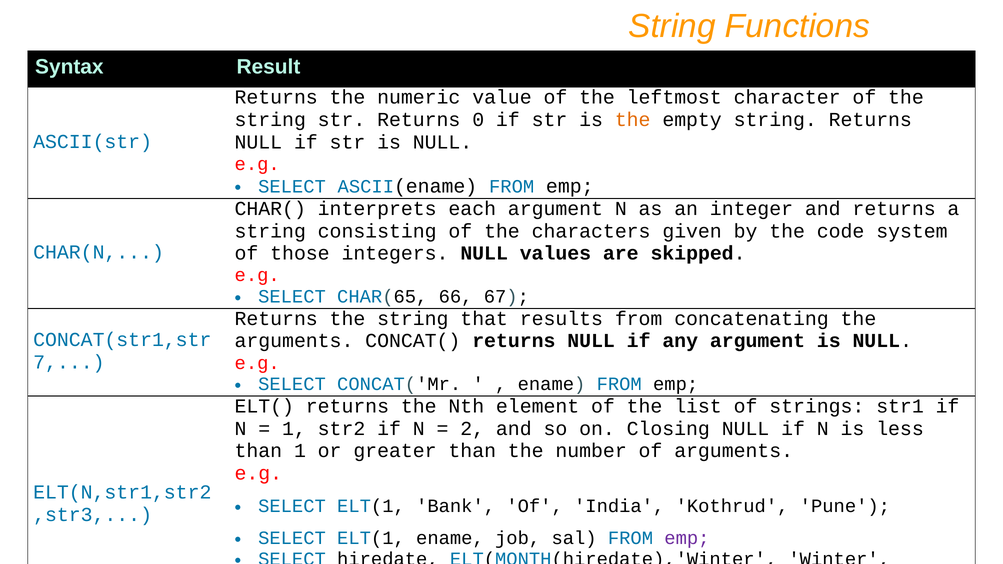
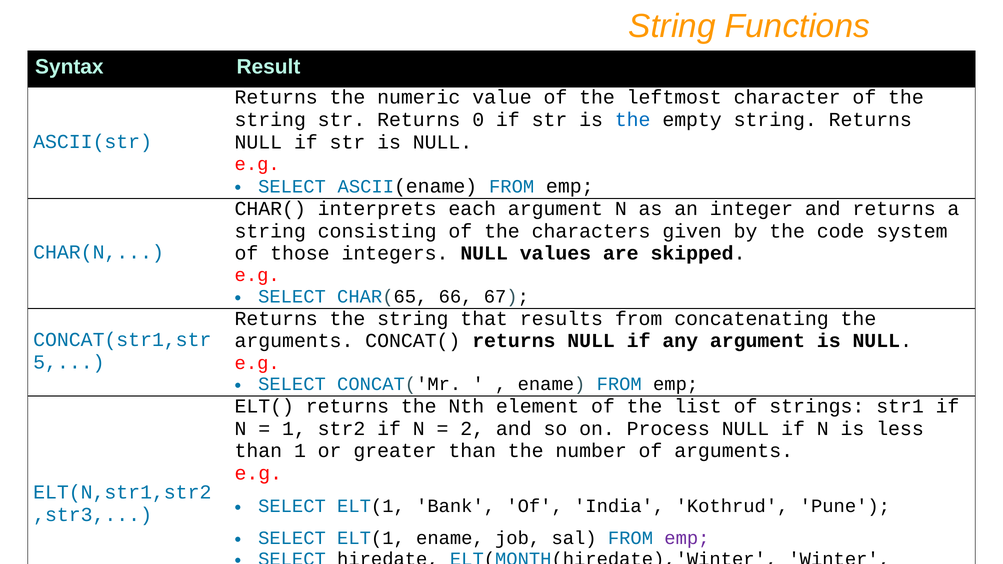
the colour: orange -> blue (633, 120)
7: 7 -> 5 (69, 362)
Closing: Closing -> Process (668, 429)
